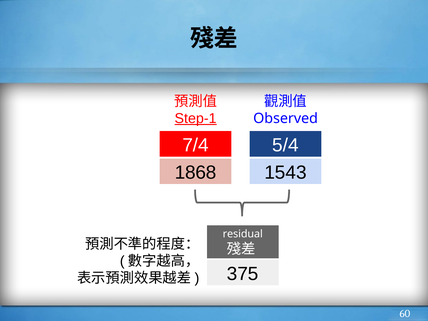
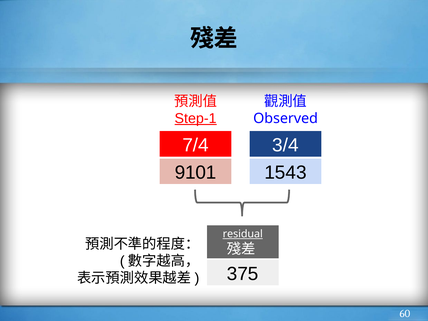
5/4: 5/4 -> 3/4 (285, 145)
1868: 1868 -> 9101 (196, 172)
residual underline: none -> present (243, 234)
